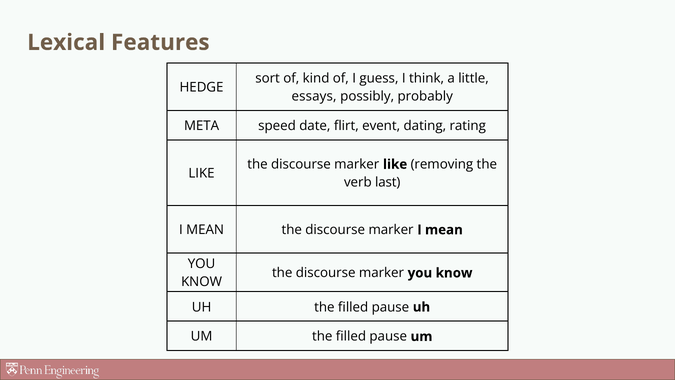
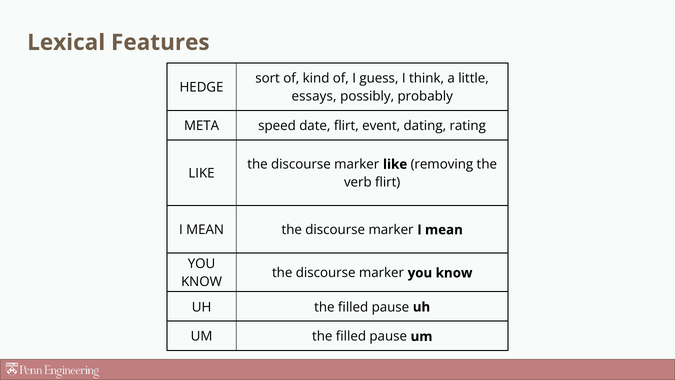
verb last: last -> flirt (388, 182)
